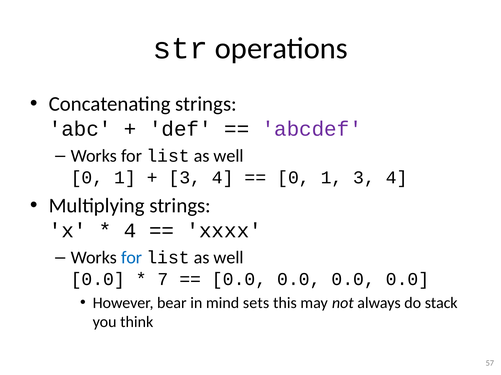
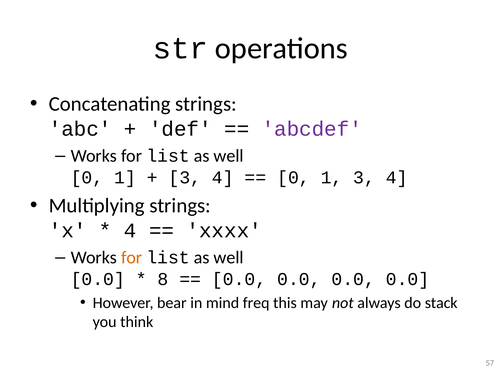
for colour: blue -> orange (132, 258)
7: 7 -> 8 (163, 280)
sets: sets -> freq (256, 303)
